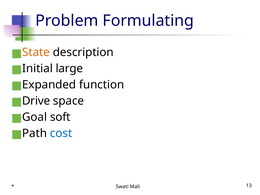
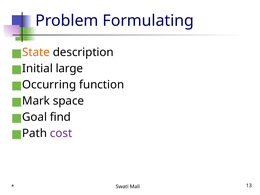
Expanded: Expanded -> Occurring (49, 85)
Drive: Drive -> Mark (36, 101)
soft: soft -> find (60, 117)
cost colour: blue -> purple (61, 133)
